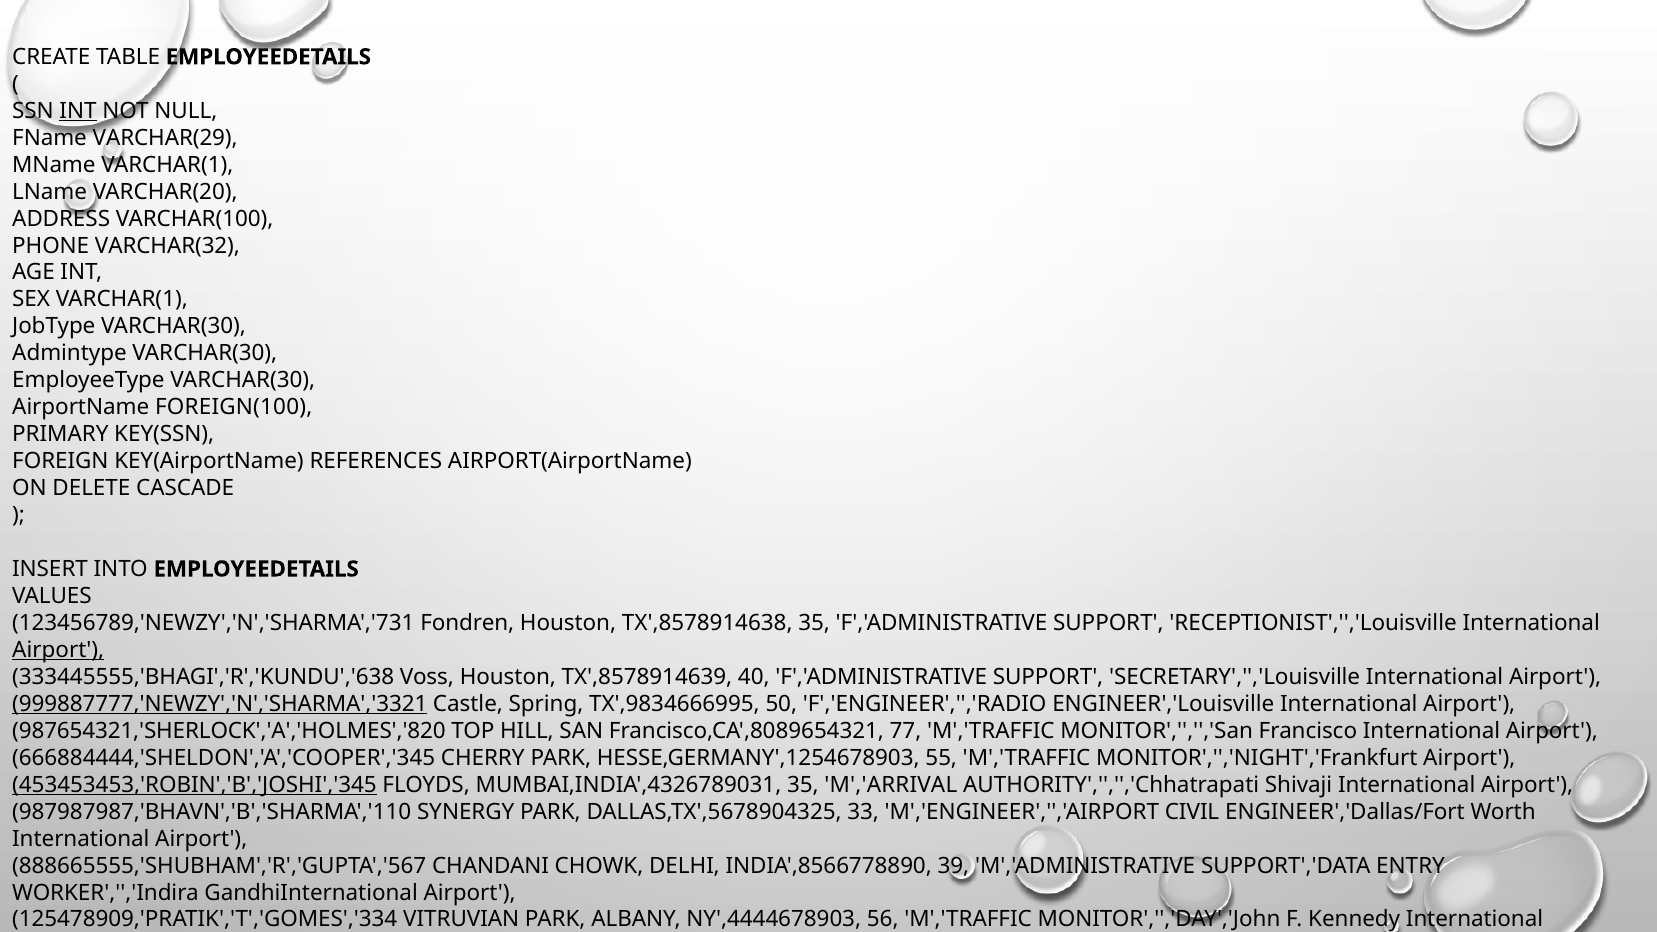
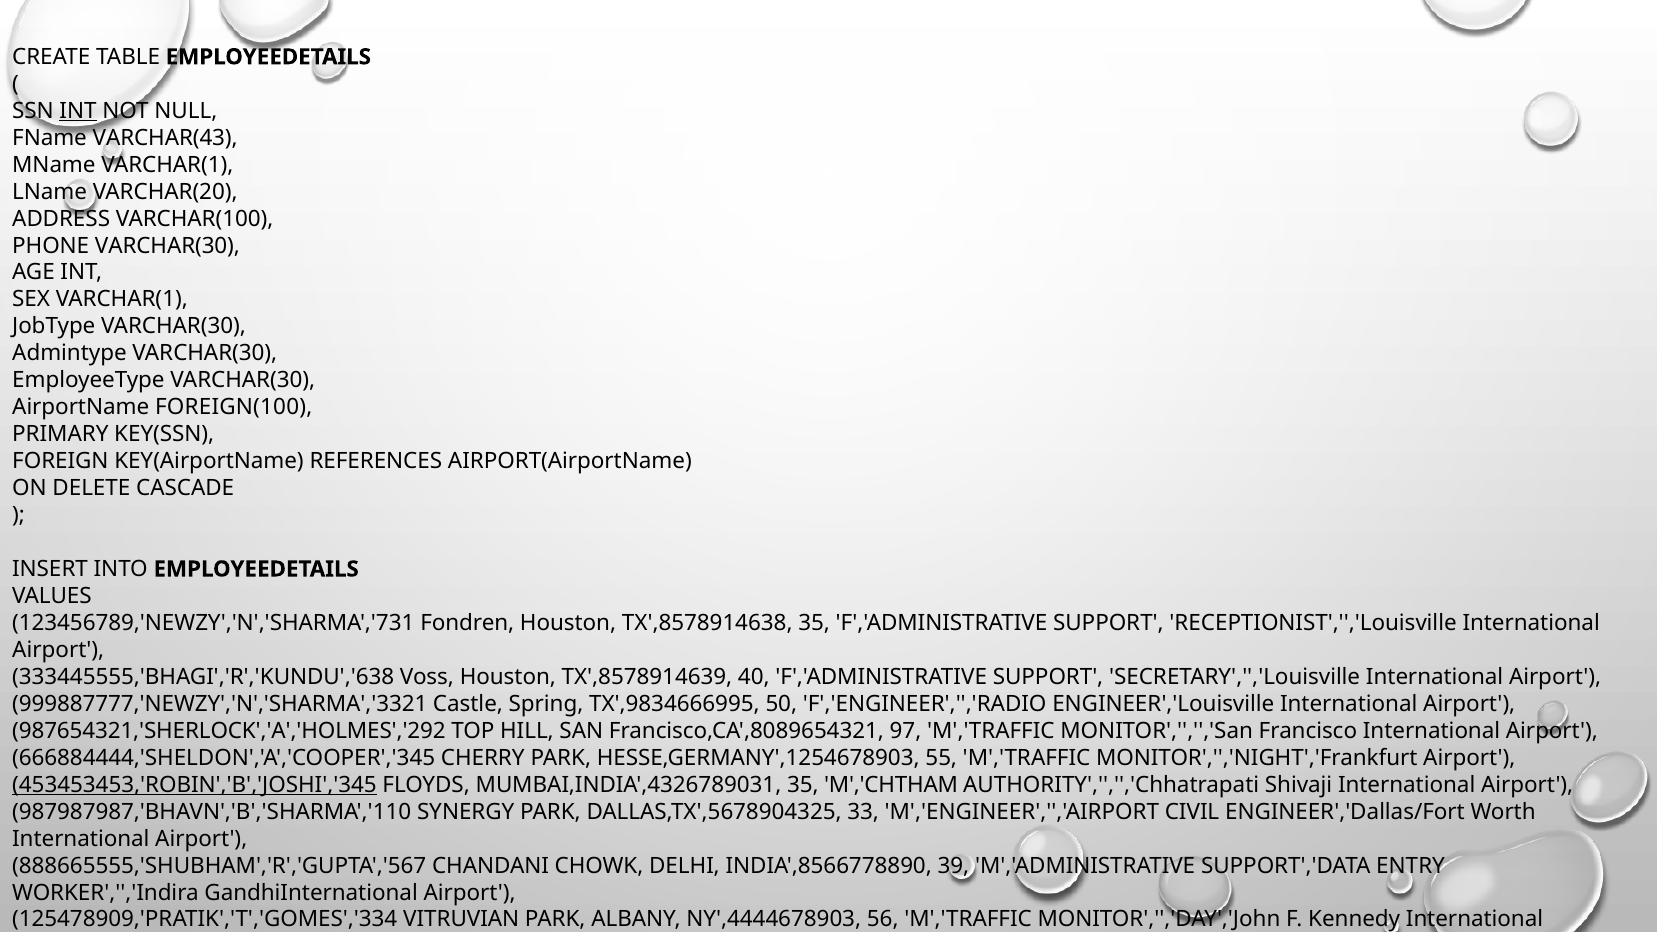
VARCHAR(29: VARCHAR(29 -> VARCHAR(43 (165, 138)
PHONE VARCHAR(32: VARCHAR(32 -> VARCHAR(30 (167, 246)
Airport underline: present -> none (58, 650)
999887777,'NEWZY','N','SHARMA','3321 underline: present -> none (220, 704)
987654321,'SHERLOCK','A','HOLMES','820: 987654321,'SHERLOCK','A','HOLMES','820 -> 987654321,'SHERLOCK','A','HOLMES','292 (229, 731)
77: 77 -> 97 (905, 731)
M','ARRIVAL: M','ARRIVAL -> M','CHTHAM (891, 785)
